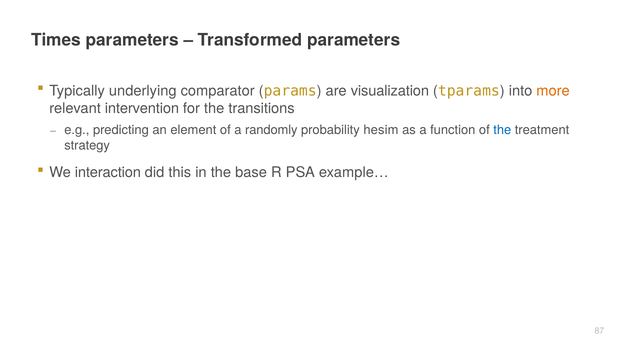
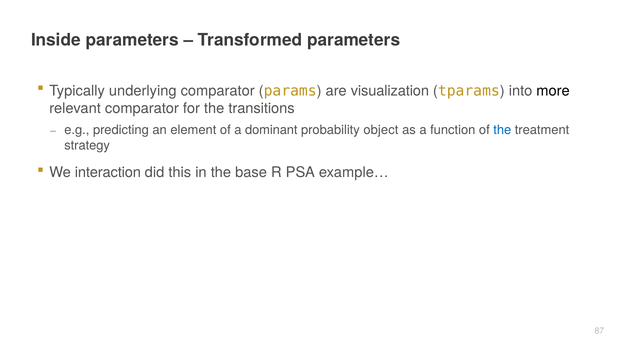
Times: Times -> Inside (56, 40)
more colour: orange -> black (553, 91)
relevant intervention: intervention -> comparator (142, 109)
randomly: randomly -> dominant (271, 130)
hesim: hesim -> object (381, 130)
